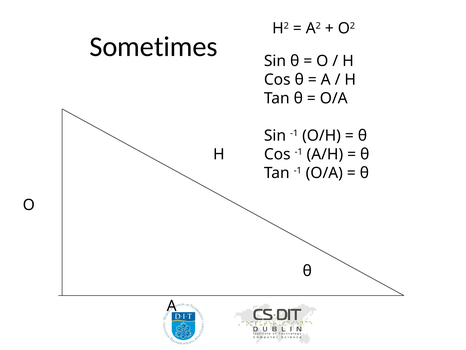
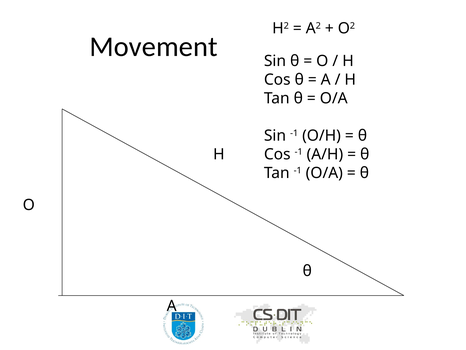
Sometimes: Sometimes -> Movement (154, 47)
